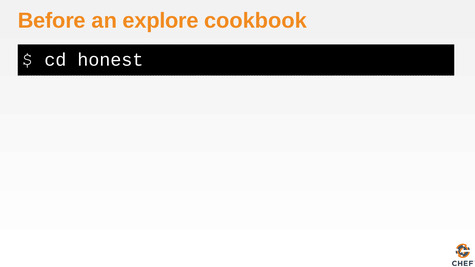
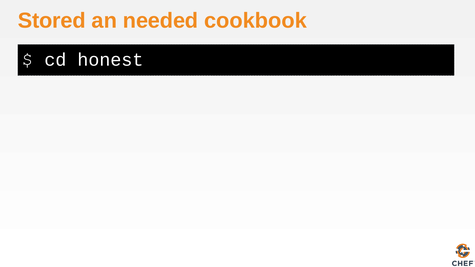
Before: Before -> Stored (52, 21)
explore: explore -> needed (161, 21)
